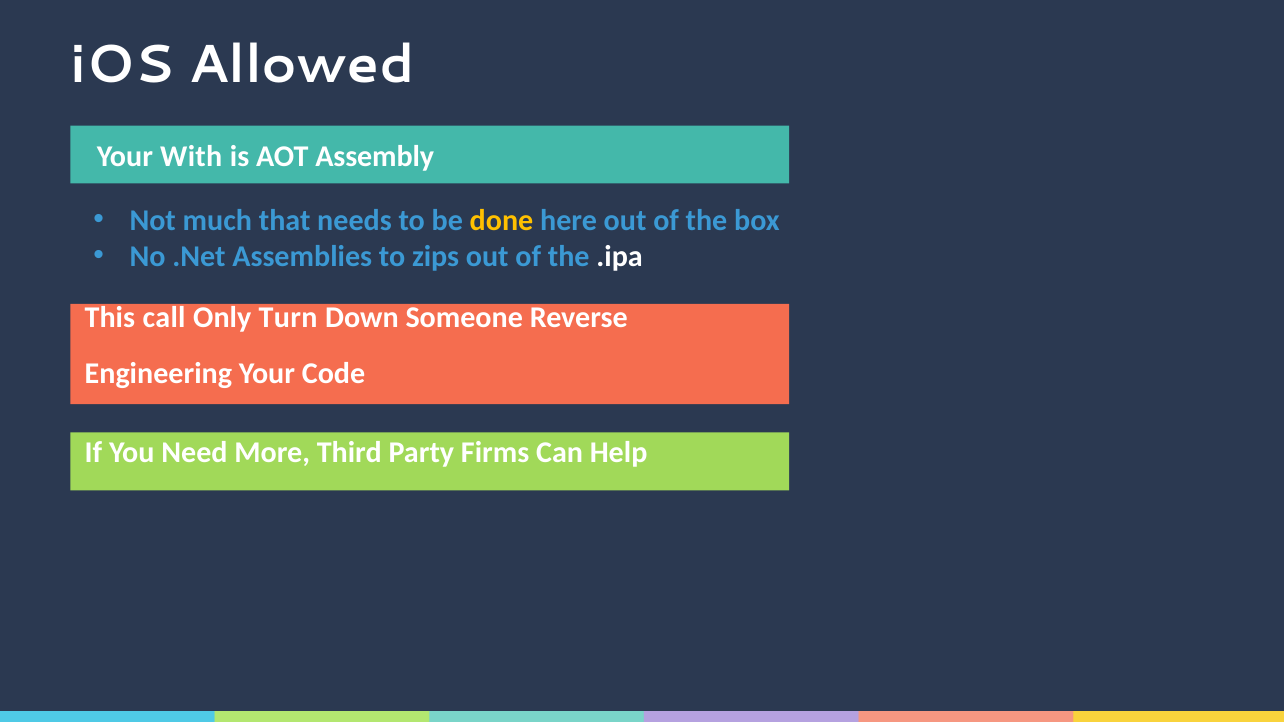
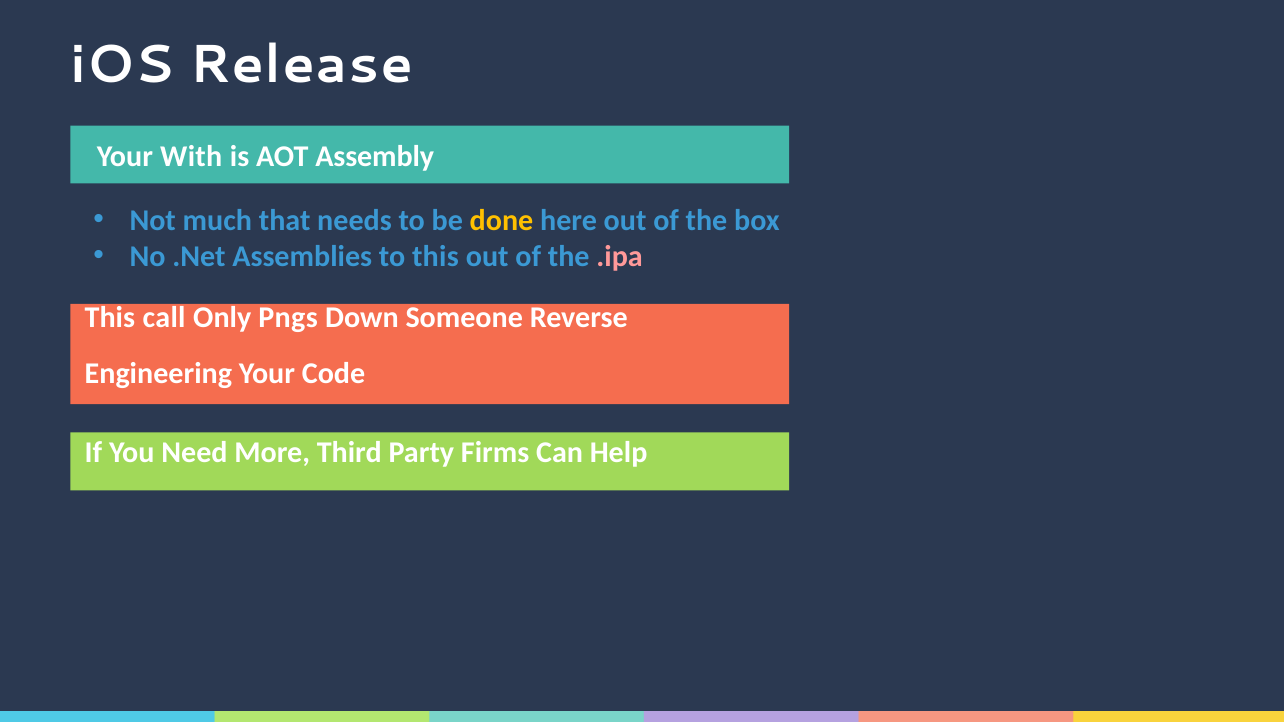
Allowed: Allowed -> Release (301, 65)
to zips: zips -> this (435, 256)
.ipa colour: white -> pink (620, 256)
Turn: Turn -> Pngs (288, 318)
